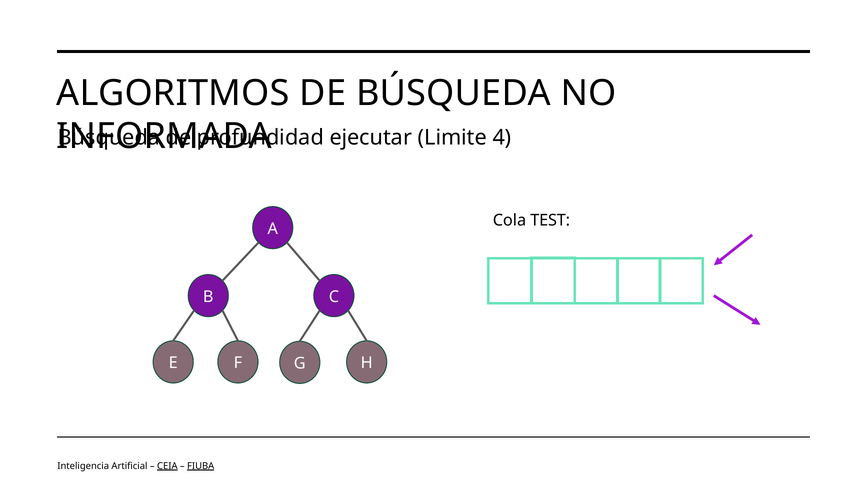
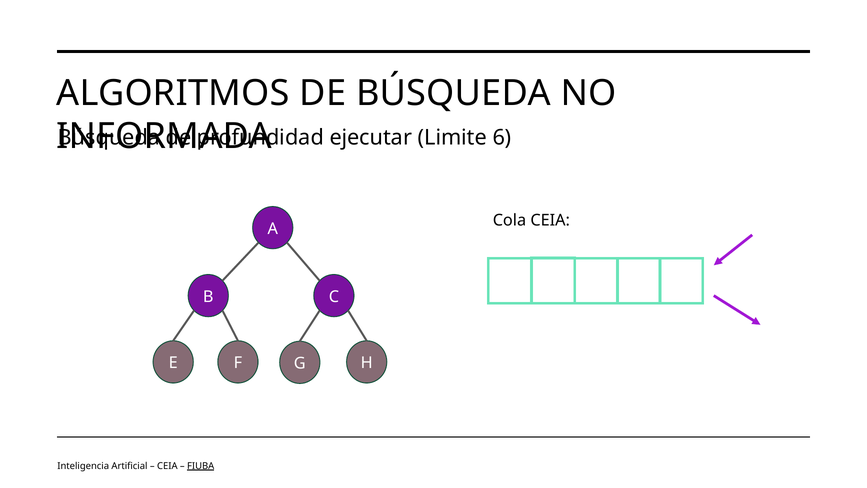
4: 4 -> 6 (502, 137)
Cola TEST: TEST -> CEIA (550, 220)
CEIA underline: present -> none (167, 466)
